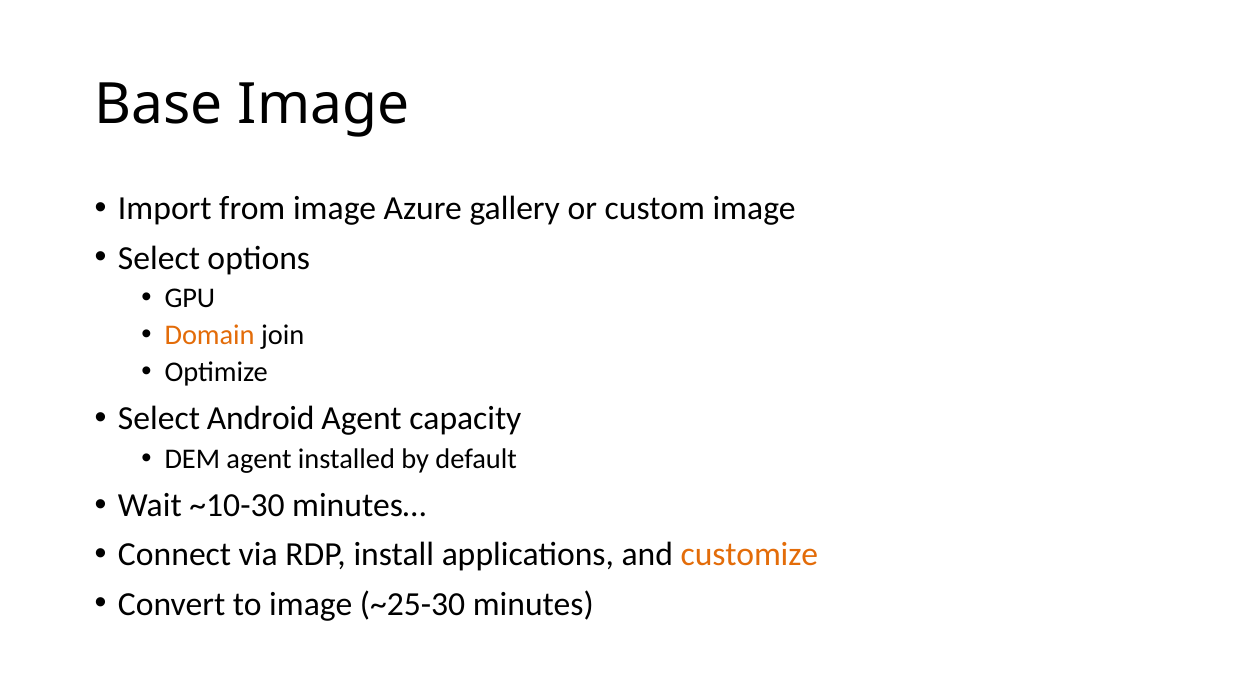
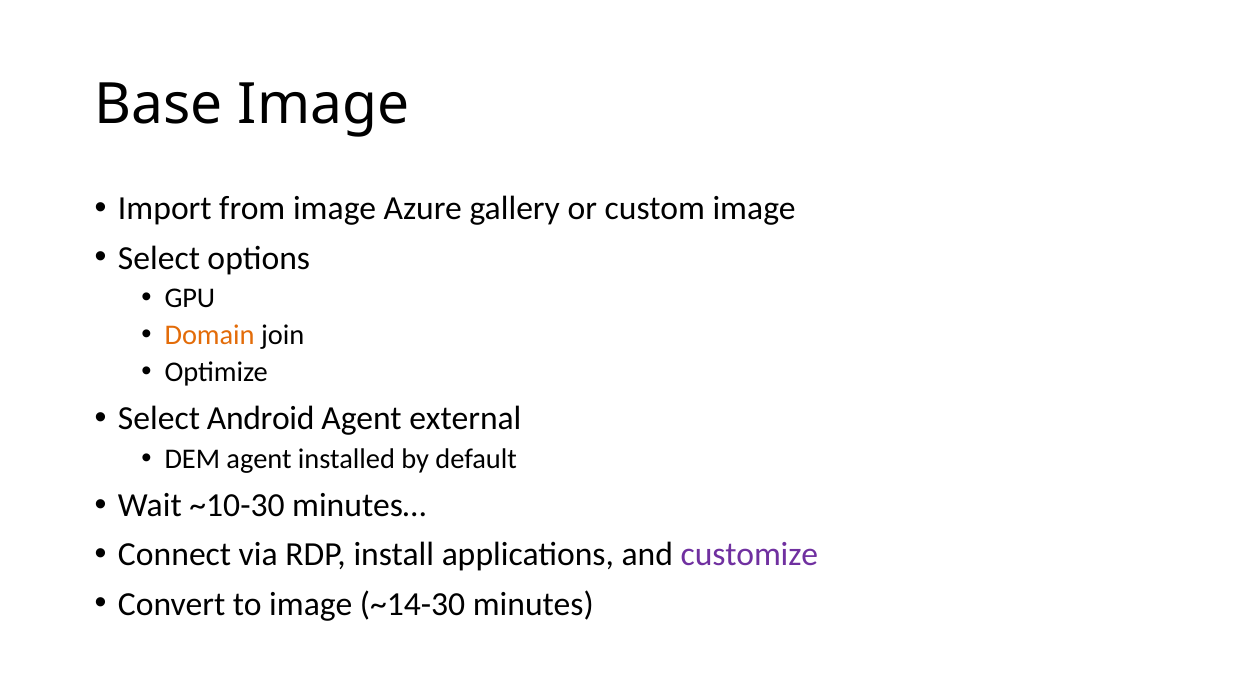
capacity: capacity -> external (465, 419)
customize colour: orange -> purple (749, 554)
~25-30: ~25-30 -> ~14-30 (413, 604)
